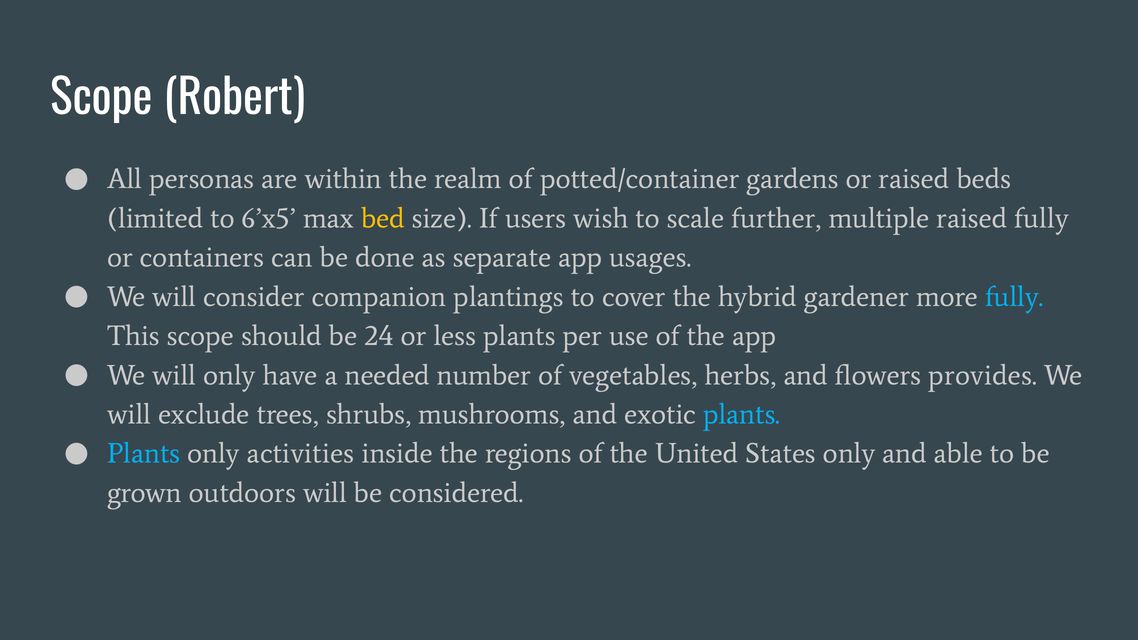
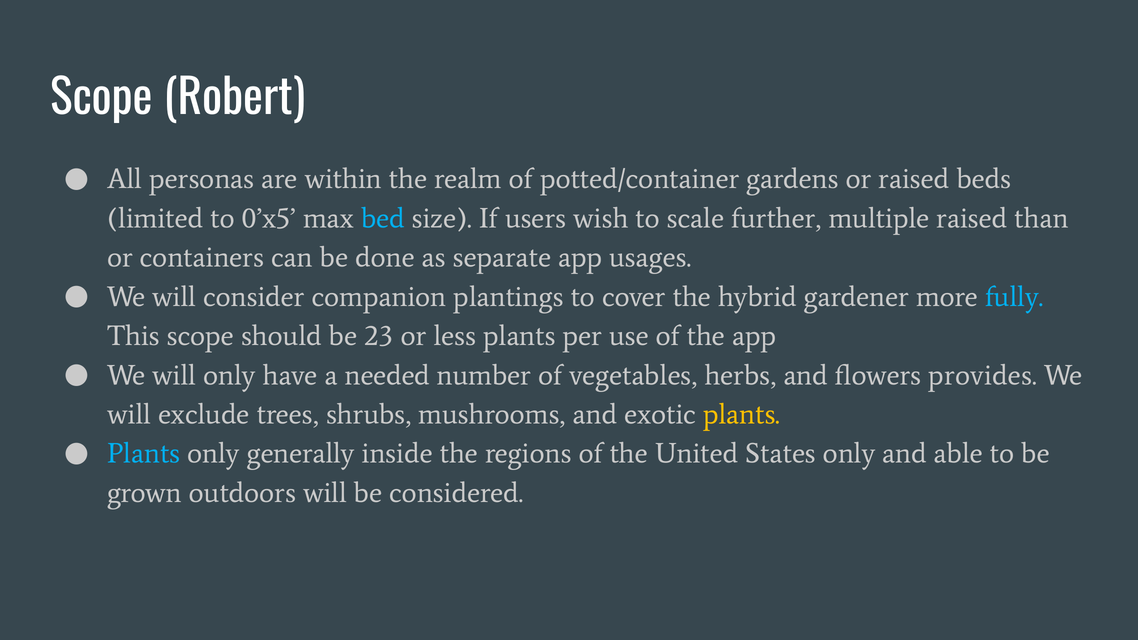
6’x5: 6’x5 -> 0’x5 (269, 218)
bed colour: yellow -> light blue (383, 218)
raised fully: fully -> than (1042, 218)
24: 24 -> 23 (379, 336)
plants colour: light blue -> yellow (742, 414)
activities: activities -> generally (301, 454)
